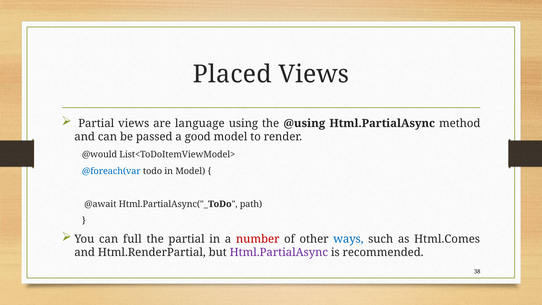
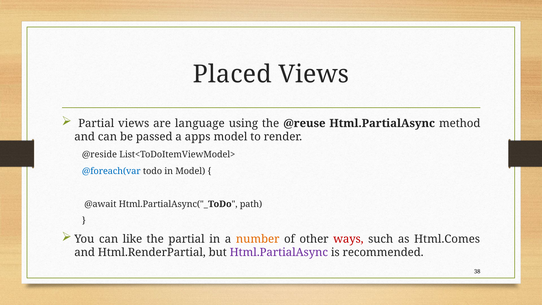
@using: @using -> @reuse (304, 123)
good: good -> apps (198, 137)
@would: @would -> @reside (99, 155)
full: full -> like (132, 239)
number colour: red -> orange (258, 239)
ways colour: blue -> red (348, 239)
